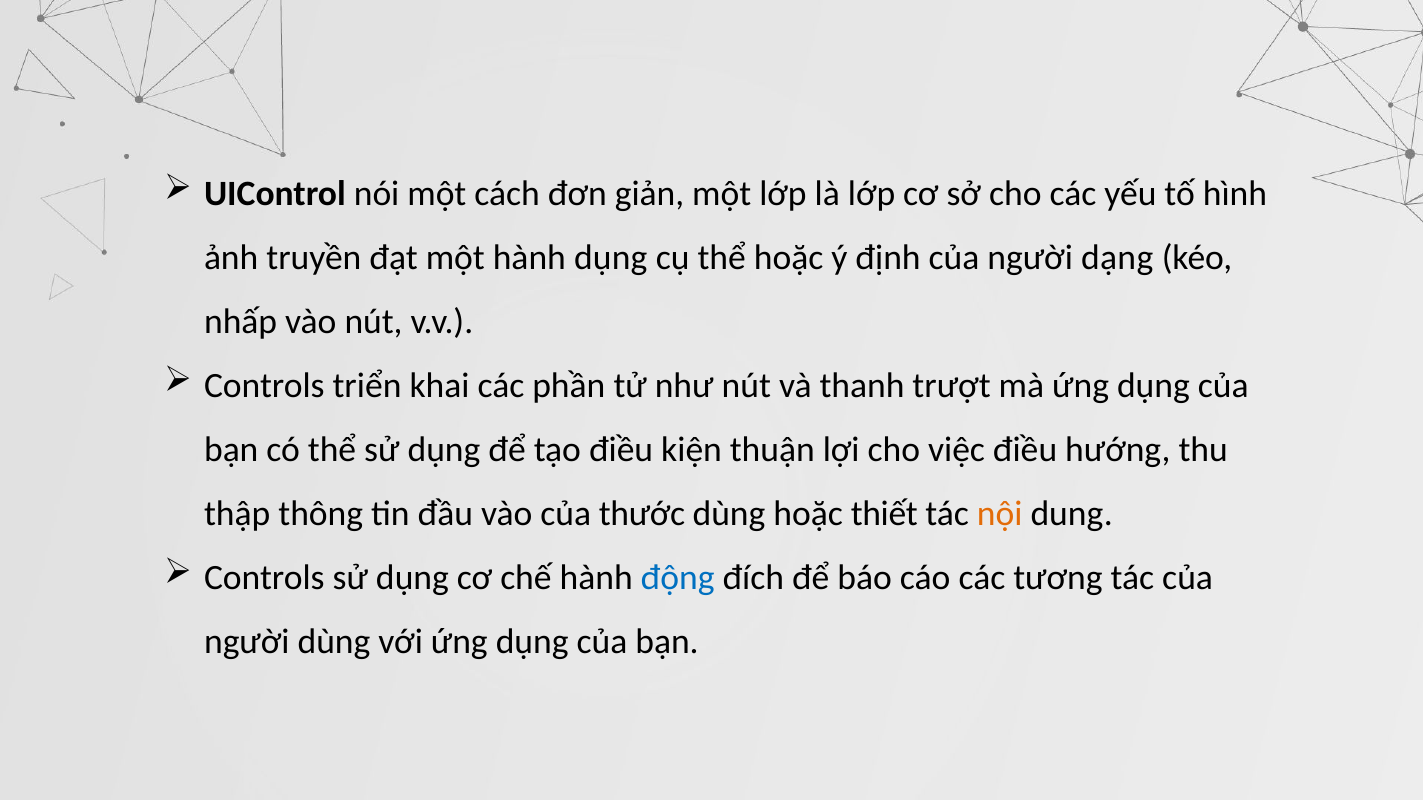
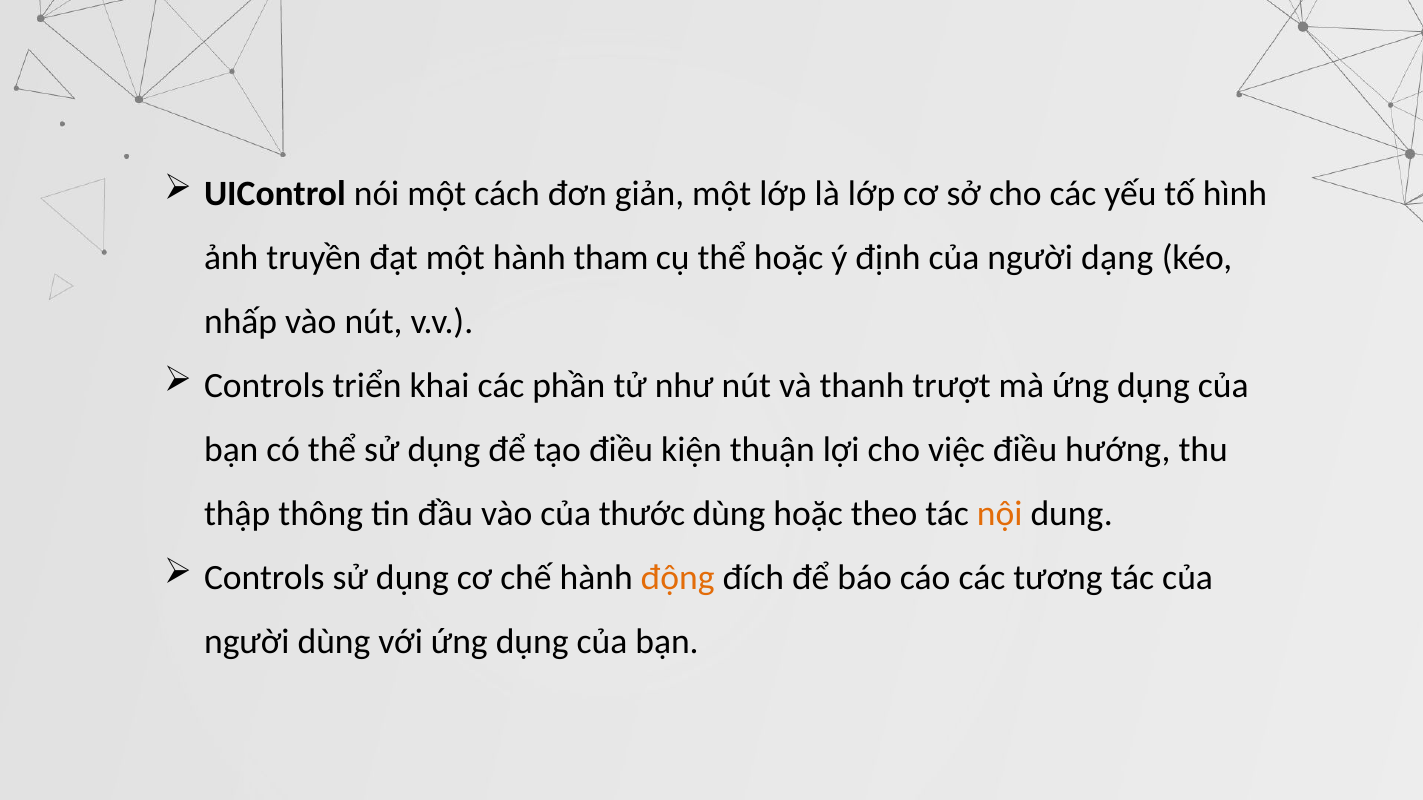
hành dụng: dụng -> tham (611, 258)
thiết: thiết -> theo (884, 514)
động colour: blue -> orange (678, 578)
